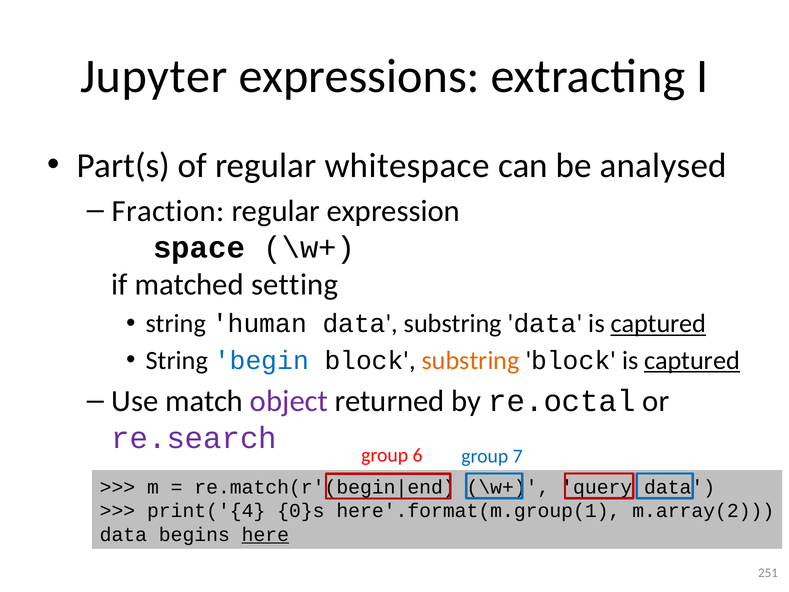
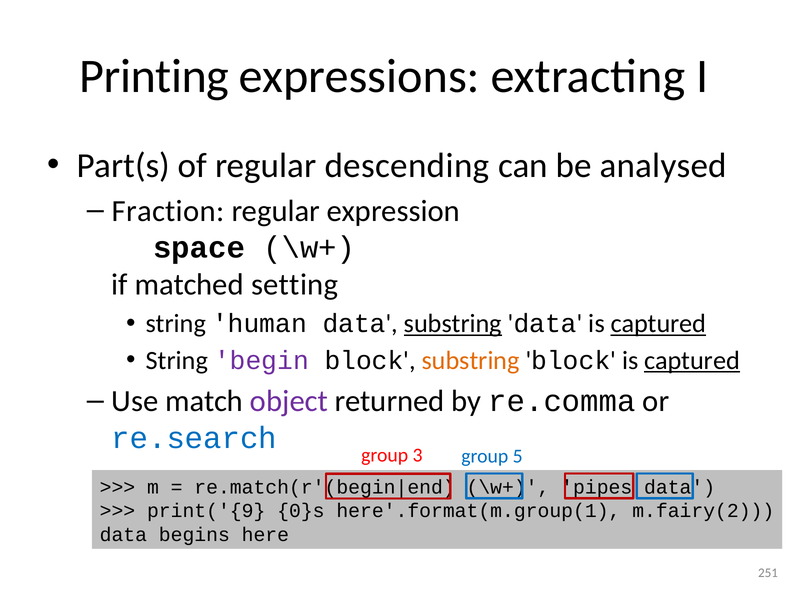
Jupyter: Jupyter -> Printing (154, 76)
whitespace: whitespace -> descending (407, 166)
substring underline: none -> present (453, 324)
begin colour: blue -> purple (261, 360)
re.octal: re.octal -> re.comma (562, 401)
re.search colour: purple -> blue (194, 438)
6: 6 -> 3 (418, 455)
7: 7 -> 5 (518, 456)
query: query -> pipes (597, 487)
print('{4: print('{4 -> print('{9 (206, 511)
m.array(2: m.array(2 -> m.fairy(2 (703, 511)
here underline: present -> none (265, 534)
